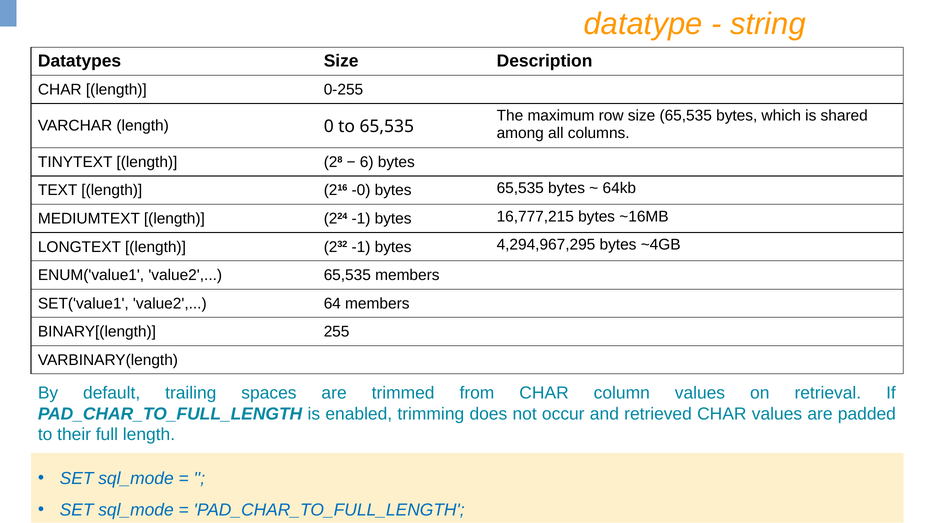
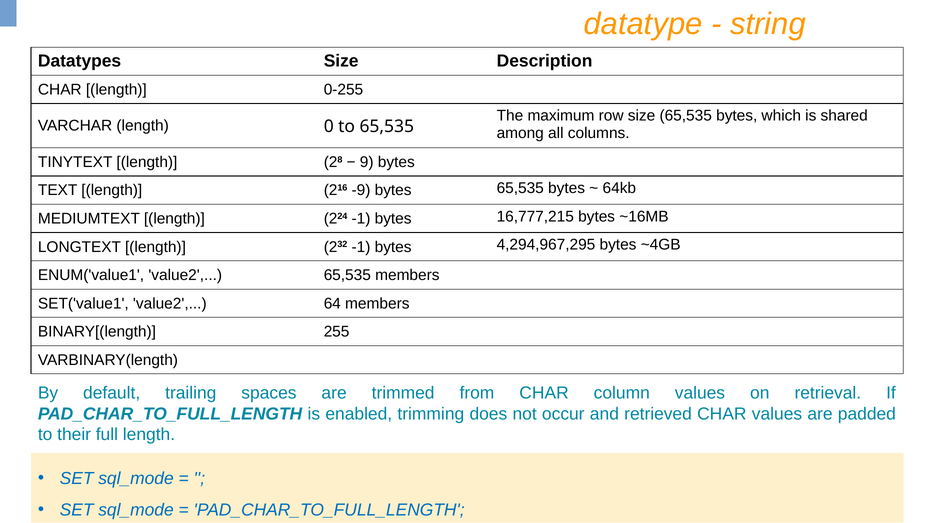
6: 6 -> 9 (367, 162)
-0: -0 -> -9 (361, 190)
